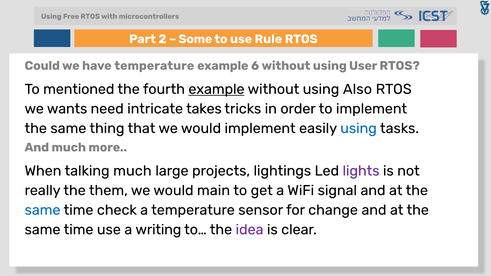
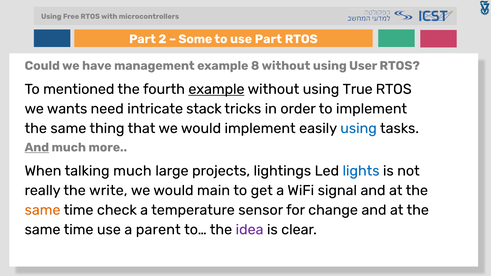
use Rule: Rule -> Part (268, 39)
have temperature: temperature -> management (154, 66)
6: 6 -> 8 (255, 66)
Also: Also -> True (358, 89)
takes: takes -> stack (204, 109)
And underline: none -> present (37, 147)
lights colour: purple -> blue (361, 171)
them: them -> write (108, 191)
same colour: blue -> orange (43, 210)
writing: writing -> parent (158, 230)
